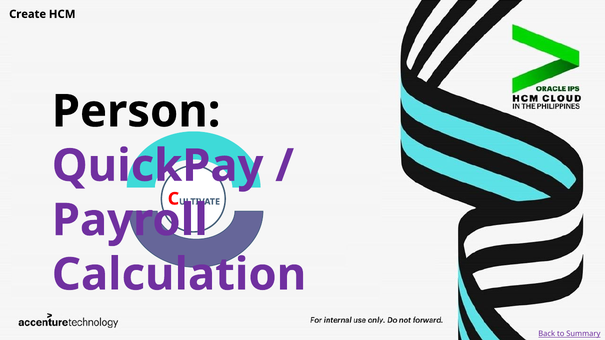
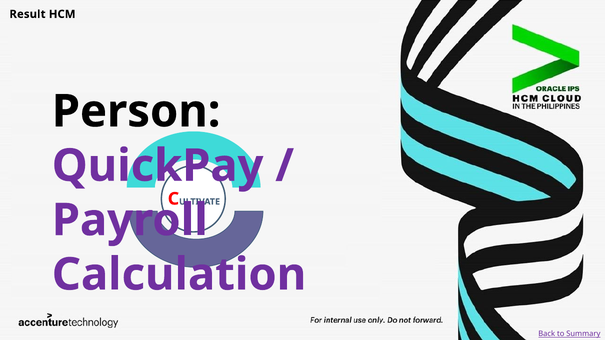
Create: Create -> Result (28, 14)
